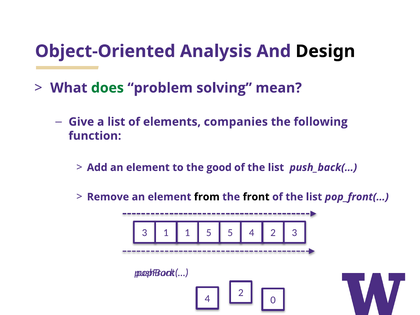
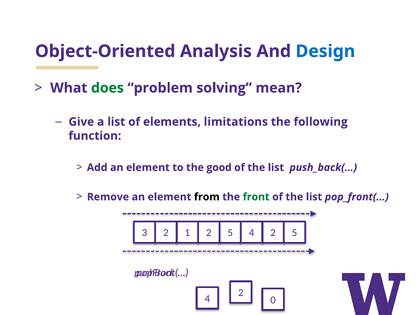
Design colour: black -> blue (325, 51)
companies: companies -> limitations (236, 122)
front colour: black -> green (256, 197)
3 1: 1 -> 2 (166, 233)
1 5: 5 -> 2 (209, 233)
2 3: 3 -> 5 (294, 233)
